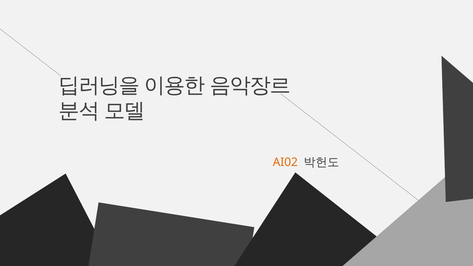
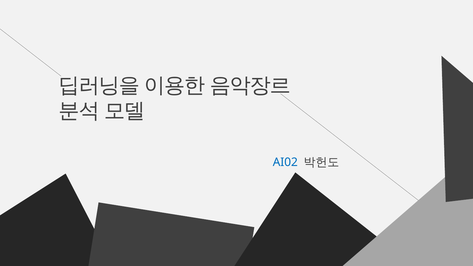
AI02 colour: orange -> blue (285, 162)
